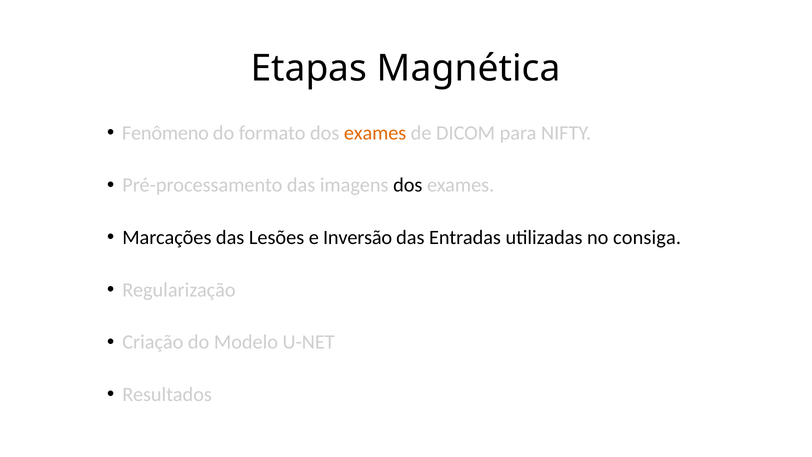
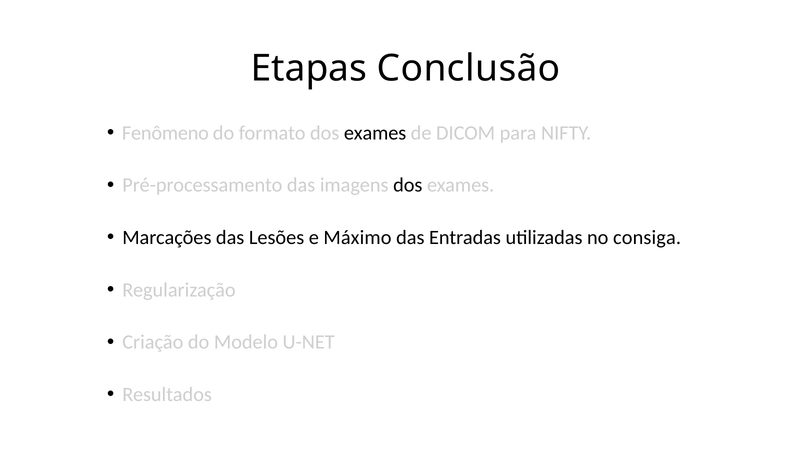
Magnética: Magnética -> Conclusão (469, 68)
exames colour: orange -> black (375, 133)
Inversão: Inversão -> Máximo (357, 237)
